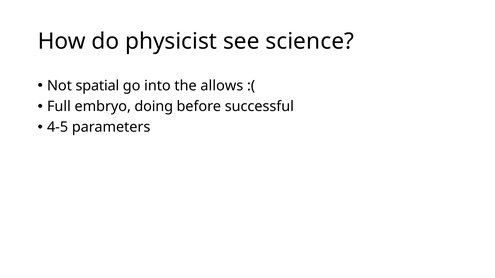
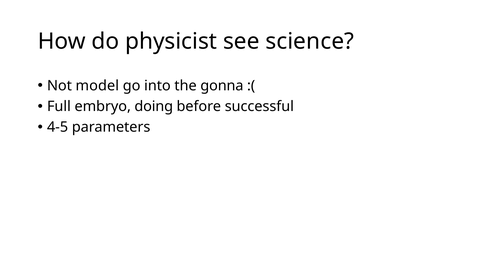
spatial: spatial -> model (97, 86)
allows: allows -> gonna (222, 86)
